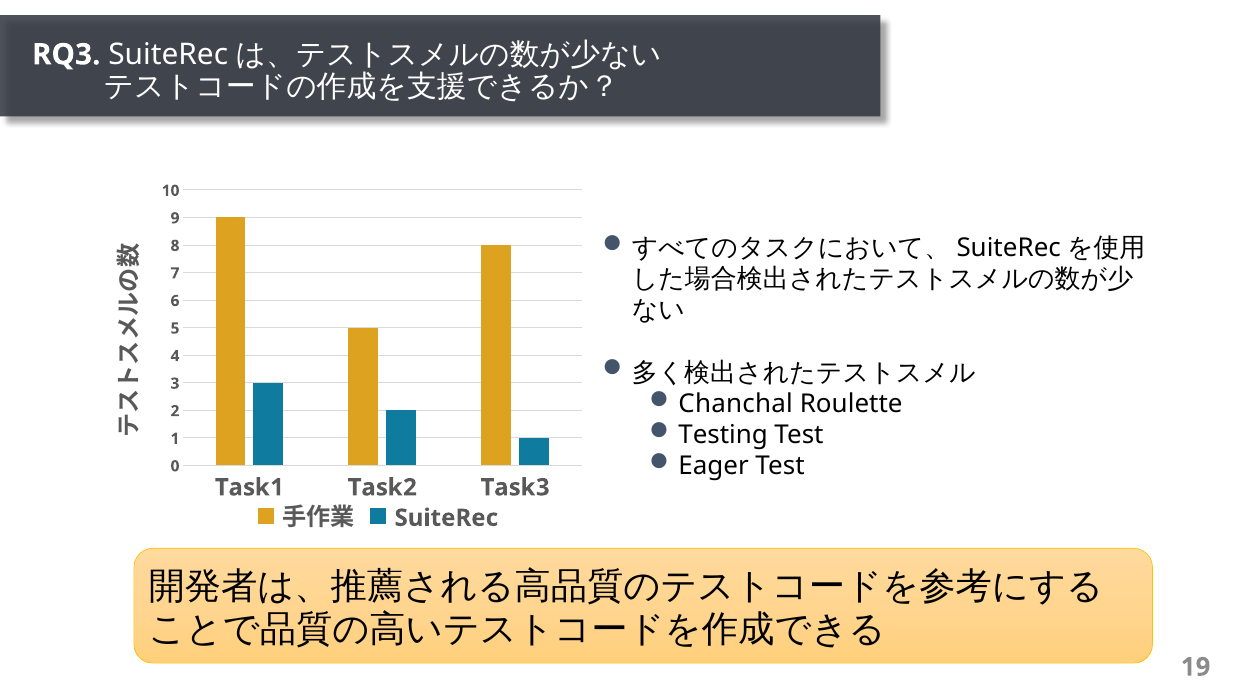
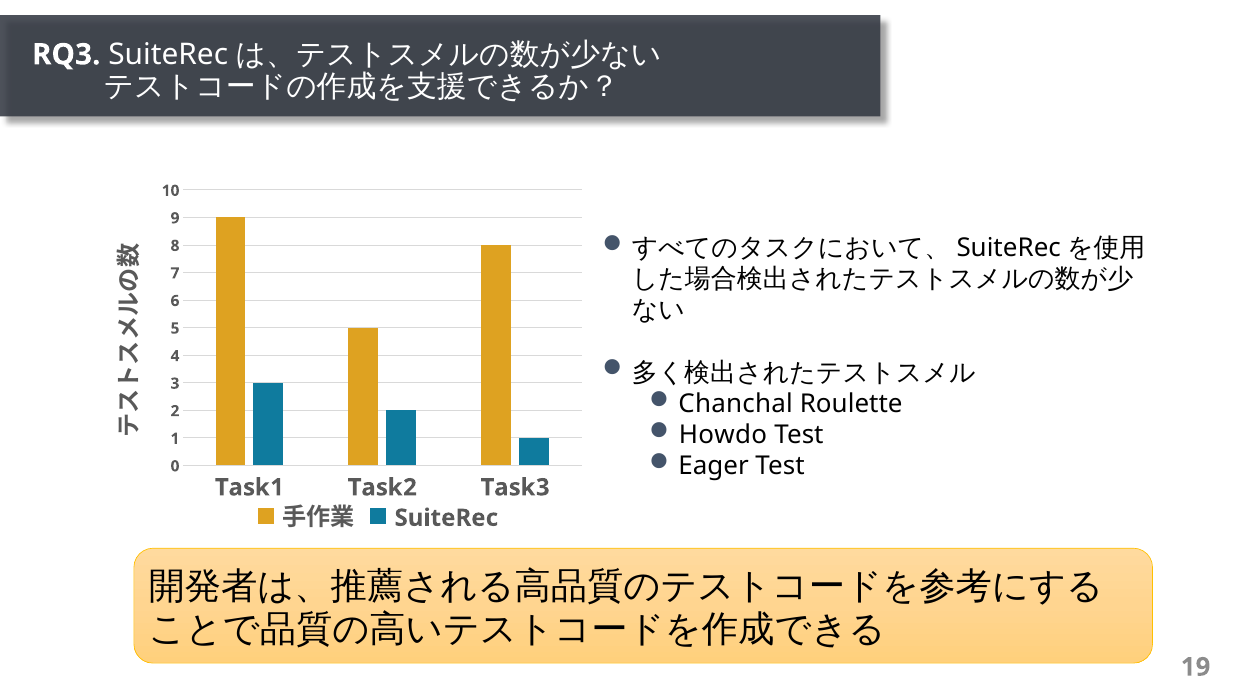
Testing: Testing -> Howdo (723, 435)
